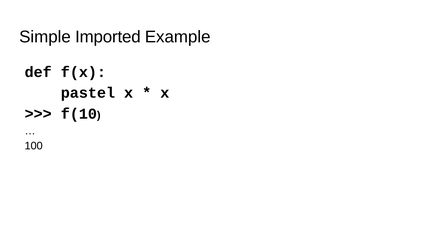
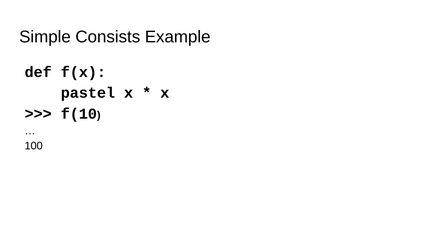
Imported: Imported -> Consists (108, 37)
